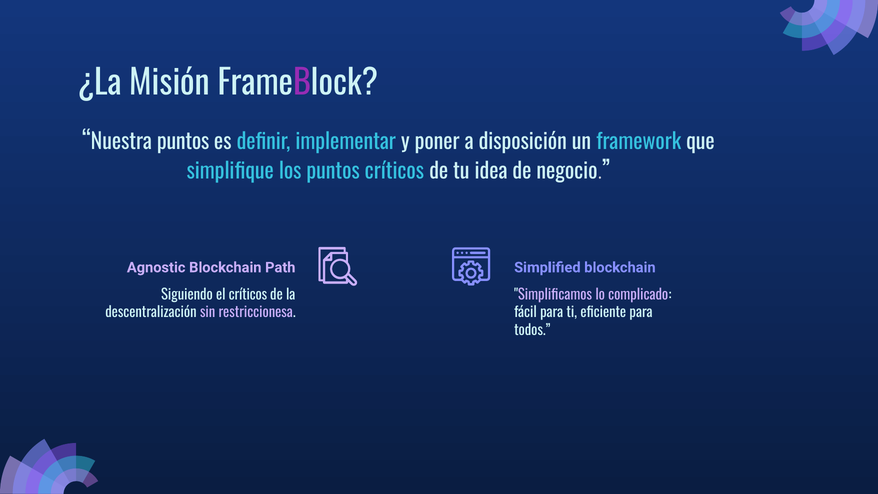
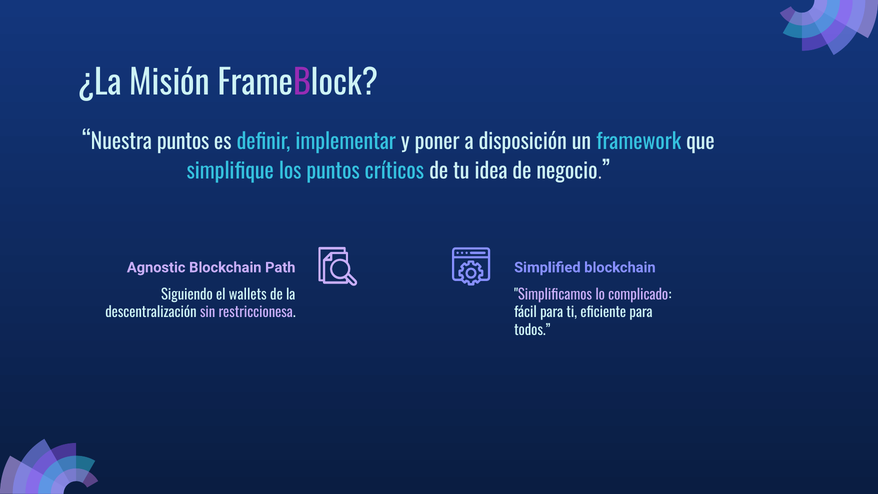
el críticos: críticos -> wallets (248, 295)
